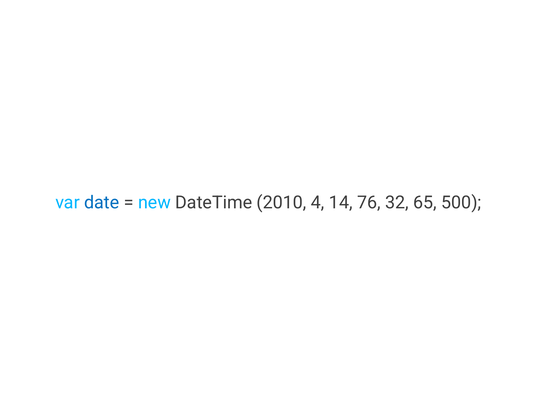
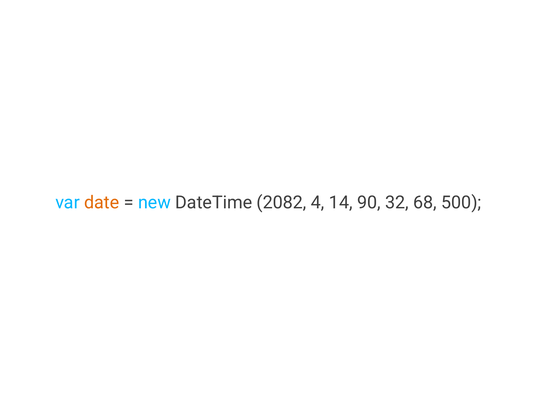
date colour: blue -> orange (102, 203)
2010: 2010 -> 2082 (282, 203)
76: 76 -> 90 (369, 203)
65: 65 -> 68 (425, 203)
